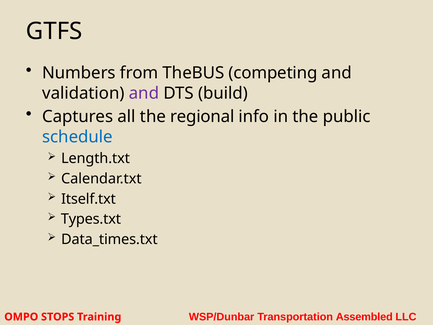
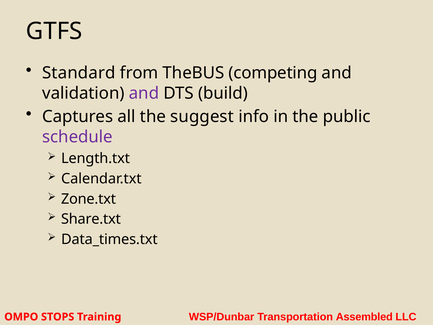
Numbers: Numbers -> Standard (79, 73)
regional: regional -> suggest (202, 117)
schedule colour: blue -> purple (77, 137)
Itself.txt: Itself.txt -> Zone.txt (88, 199)
Types.txt: Types.txt -> Share.txt (91, 219)
